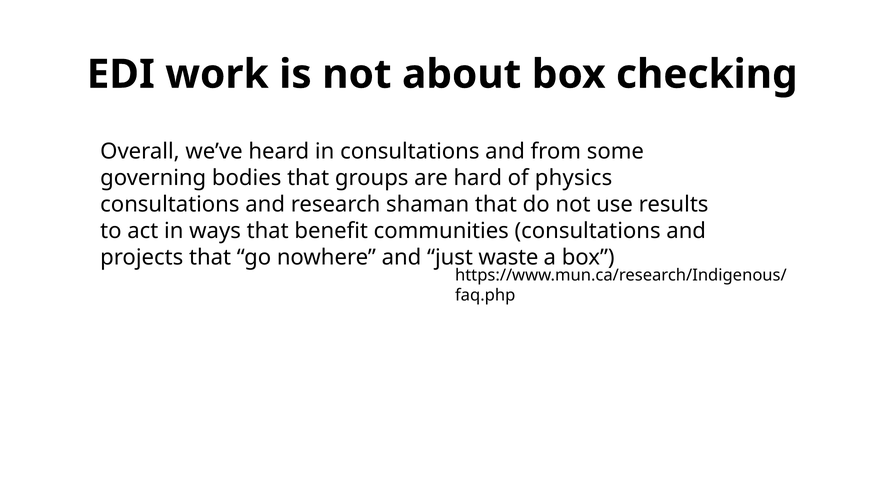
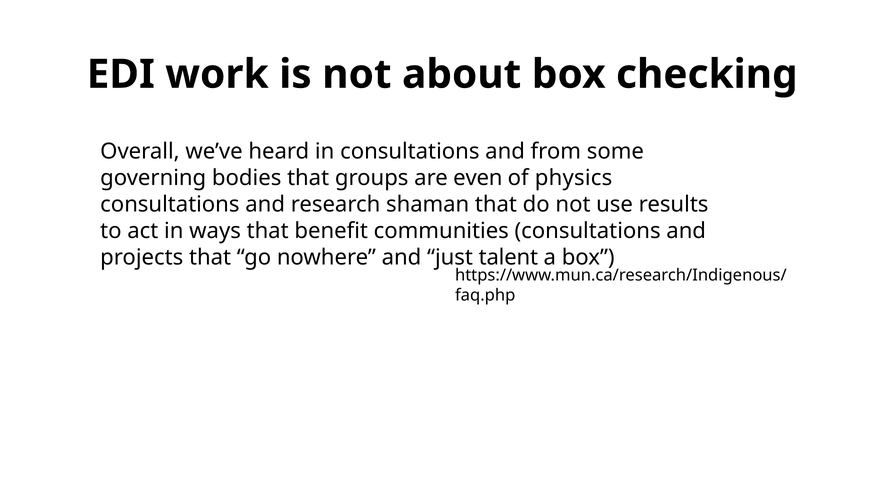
hard: hard -> even (478, 178)
waste: waste -> talent (508, 258)
